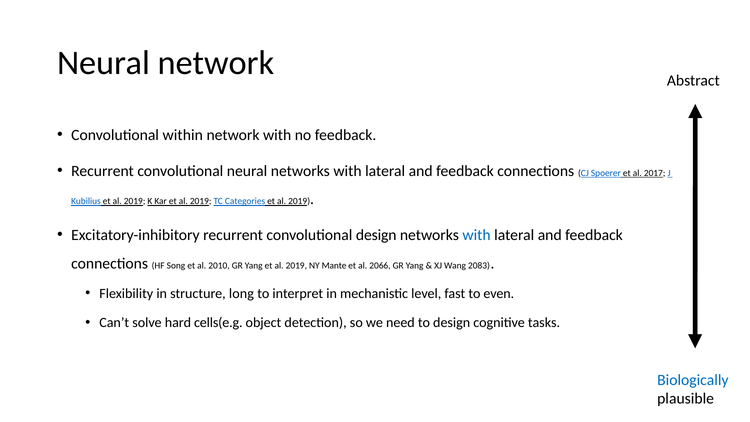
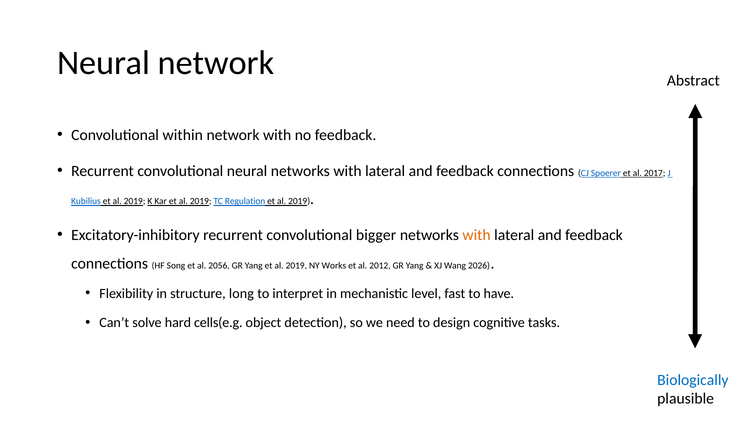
Categories: Categories -> Regulation (245, 201)
convolutional design: design -> bigger (376, 235)
with colour: blue -> orange (477, 235)
2010: 2010 -> 2056 (219, 265)
Mante: Mante -> Works (334, 265)
2066: 2066 -> 2012 (380, 265)
2083: 2083 -> 2026 (479, 265)
even: even -> have (499, 293)
